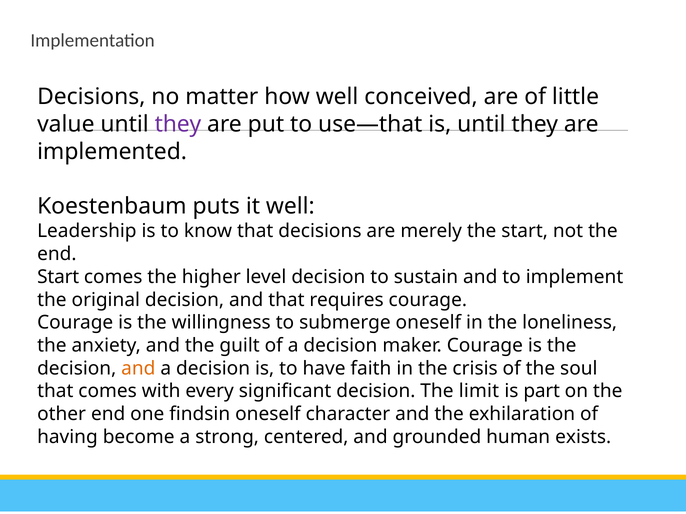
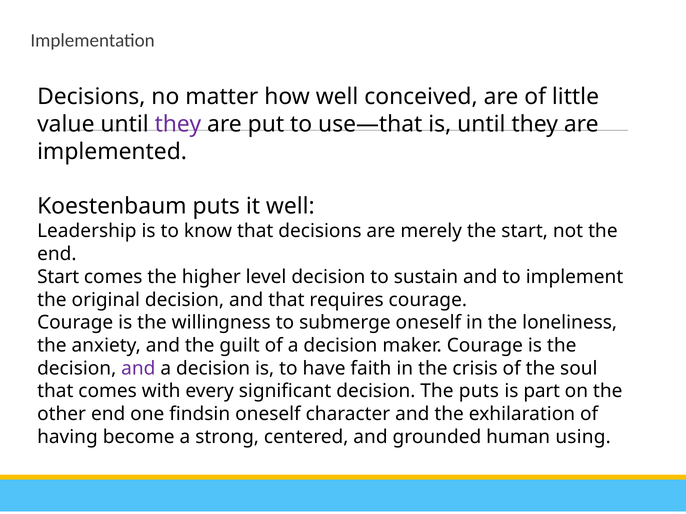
and colour: orange -> purple (138, 369)
The limit: limit -> puts (479, 392)
exists: exists -> using (583, 437)
